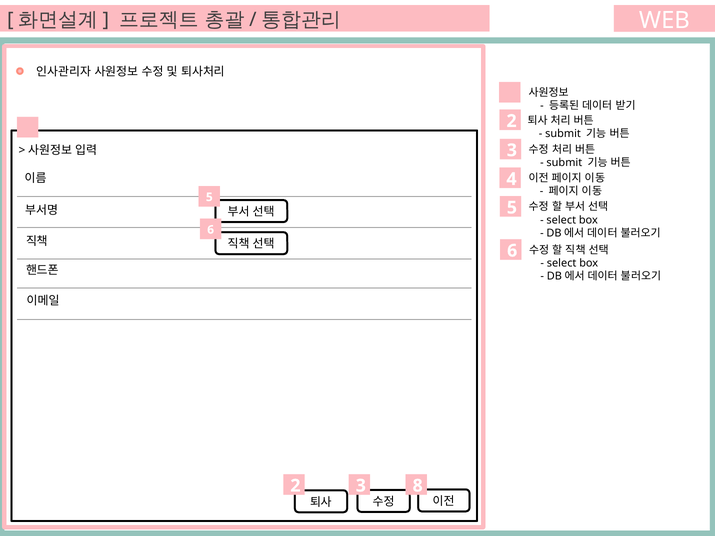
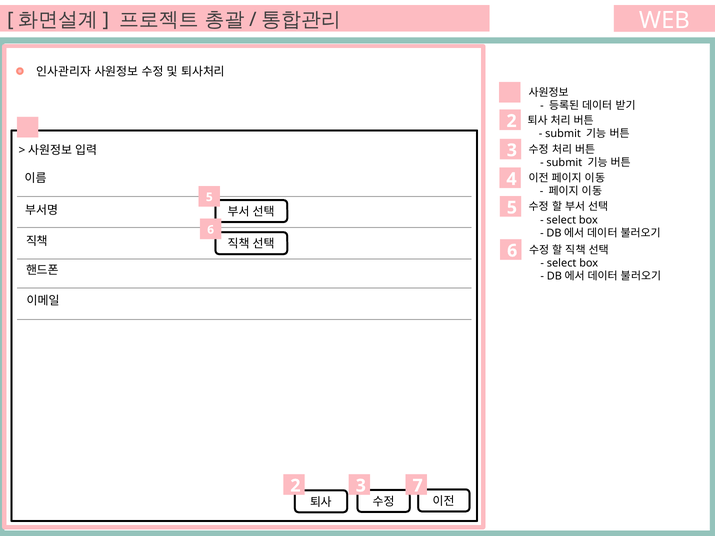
8: 8 -> 7 (418, 486)
